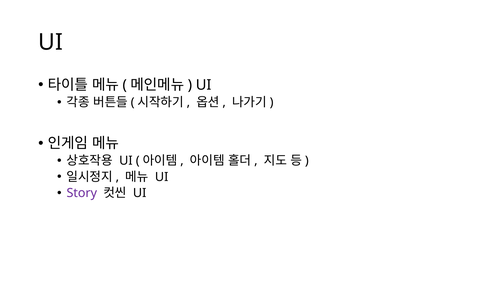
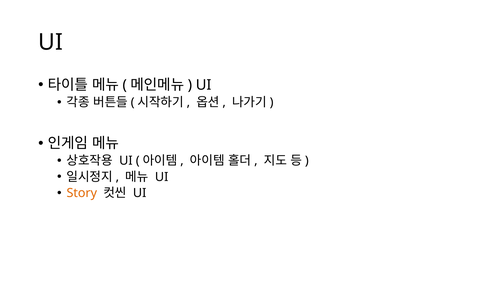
Story colour: purple -> orange (82, 193)
